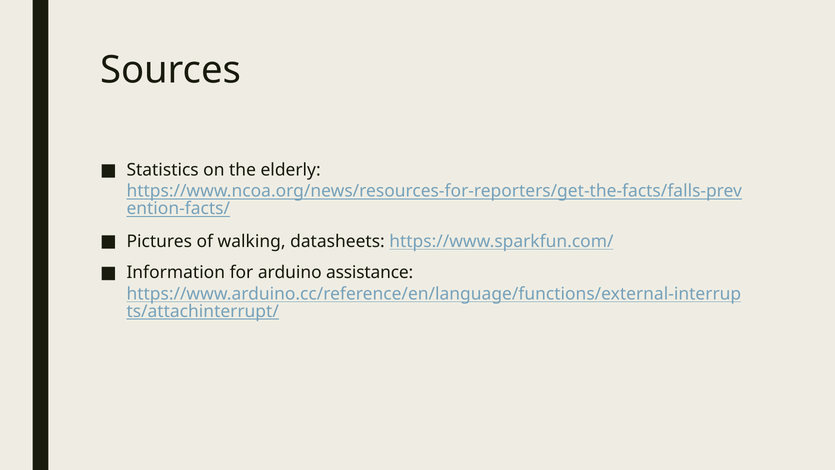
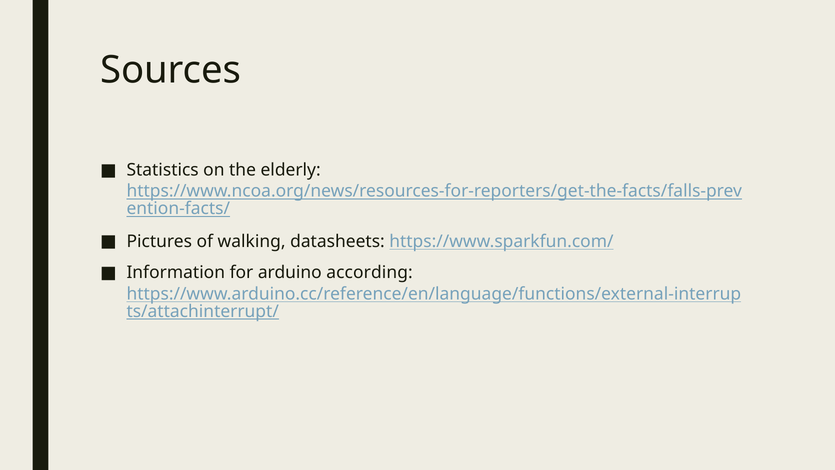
assistance: assistance -> according (370, 272)
